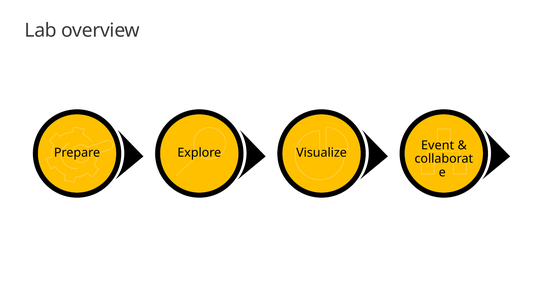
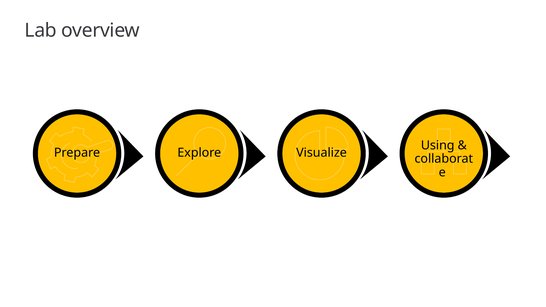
Event: Event -> Using (438, 145)
